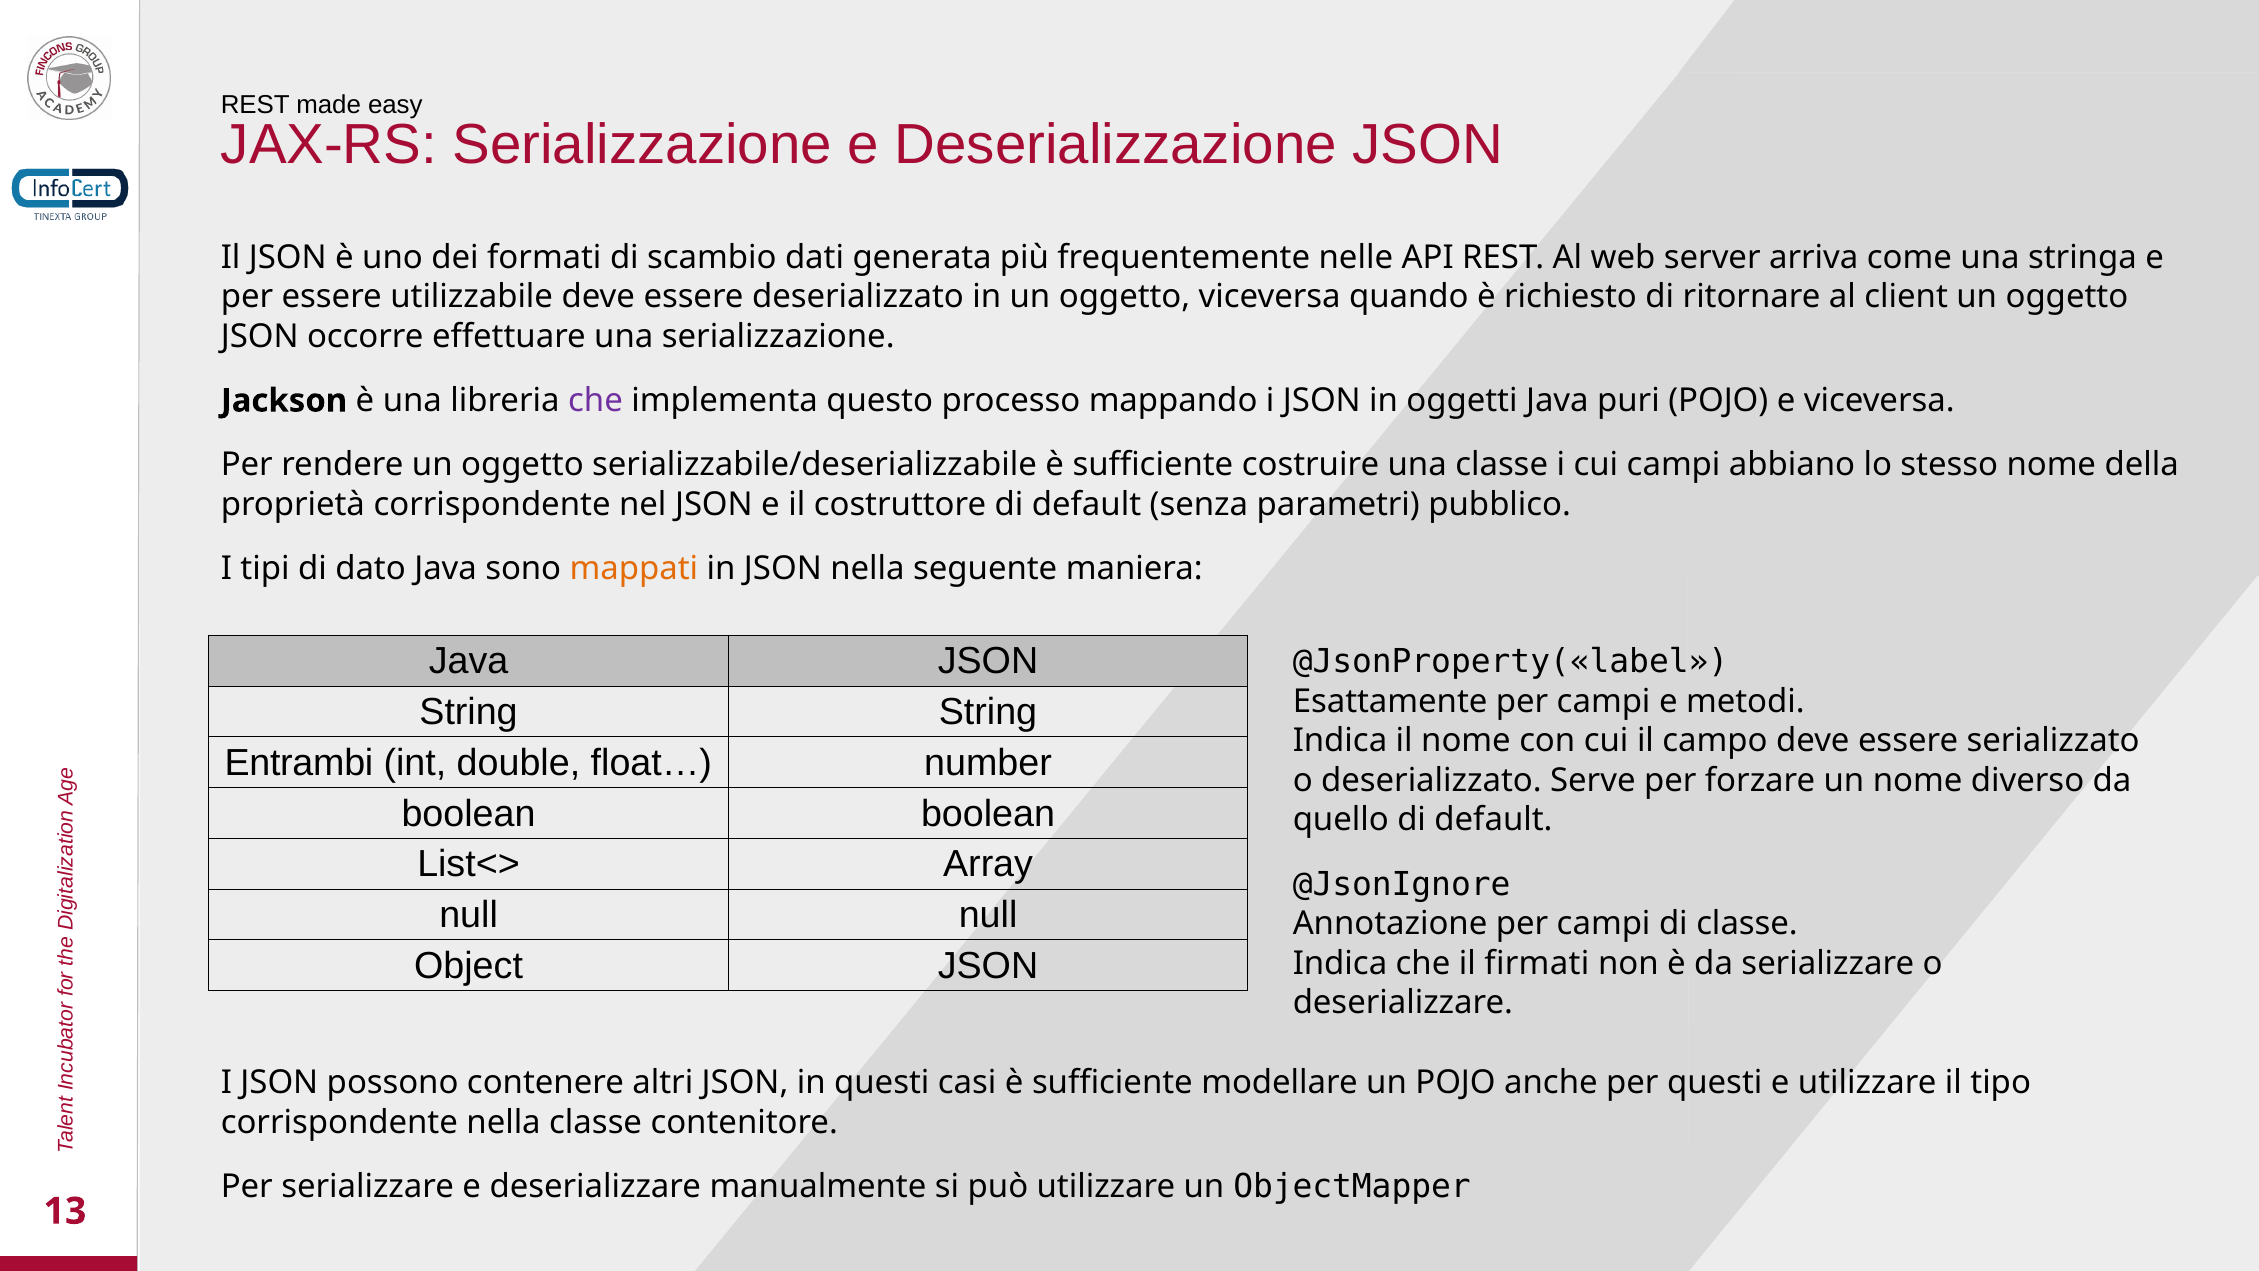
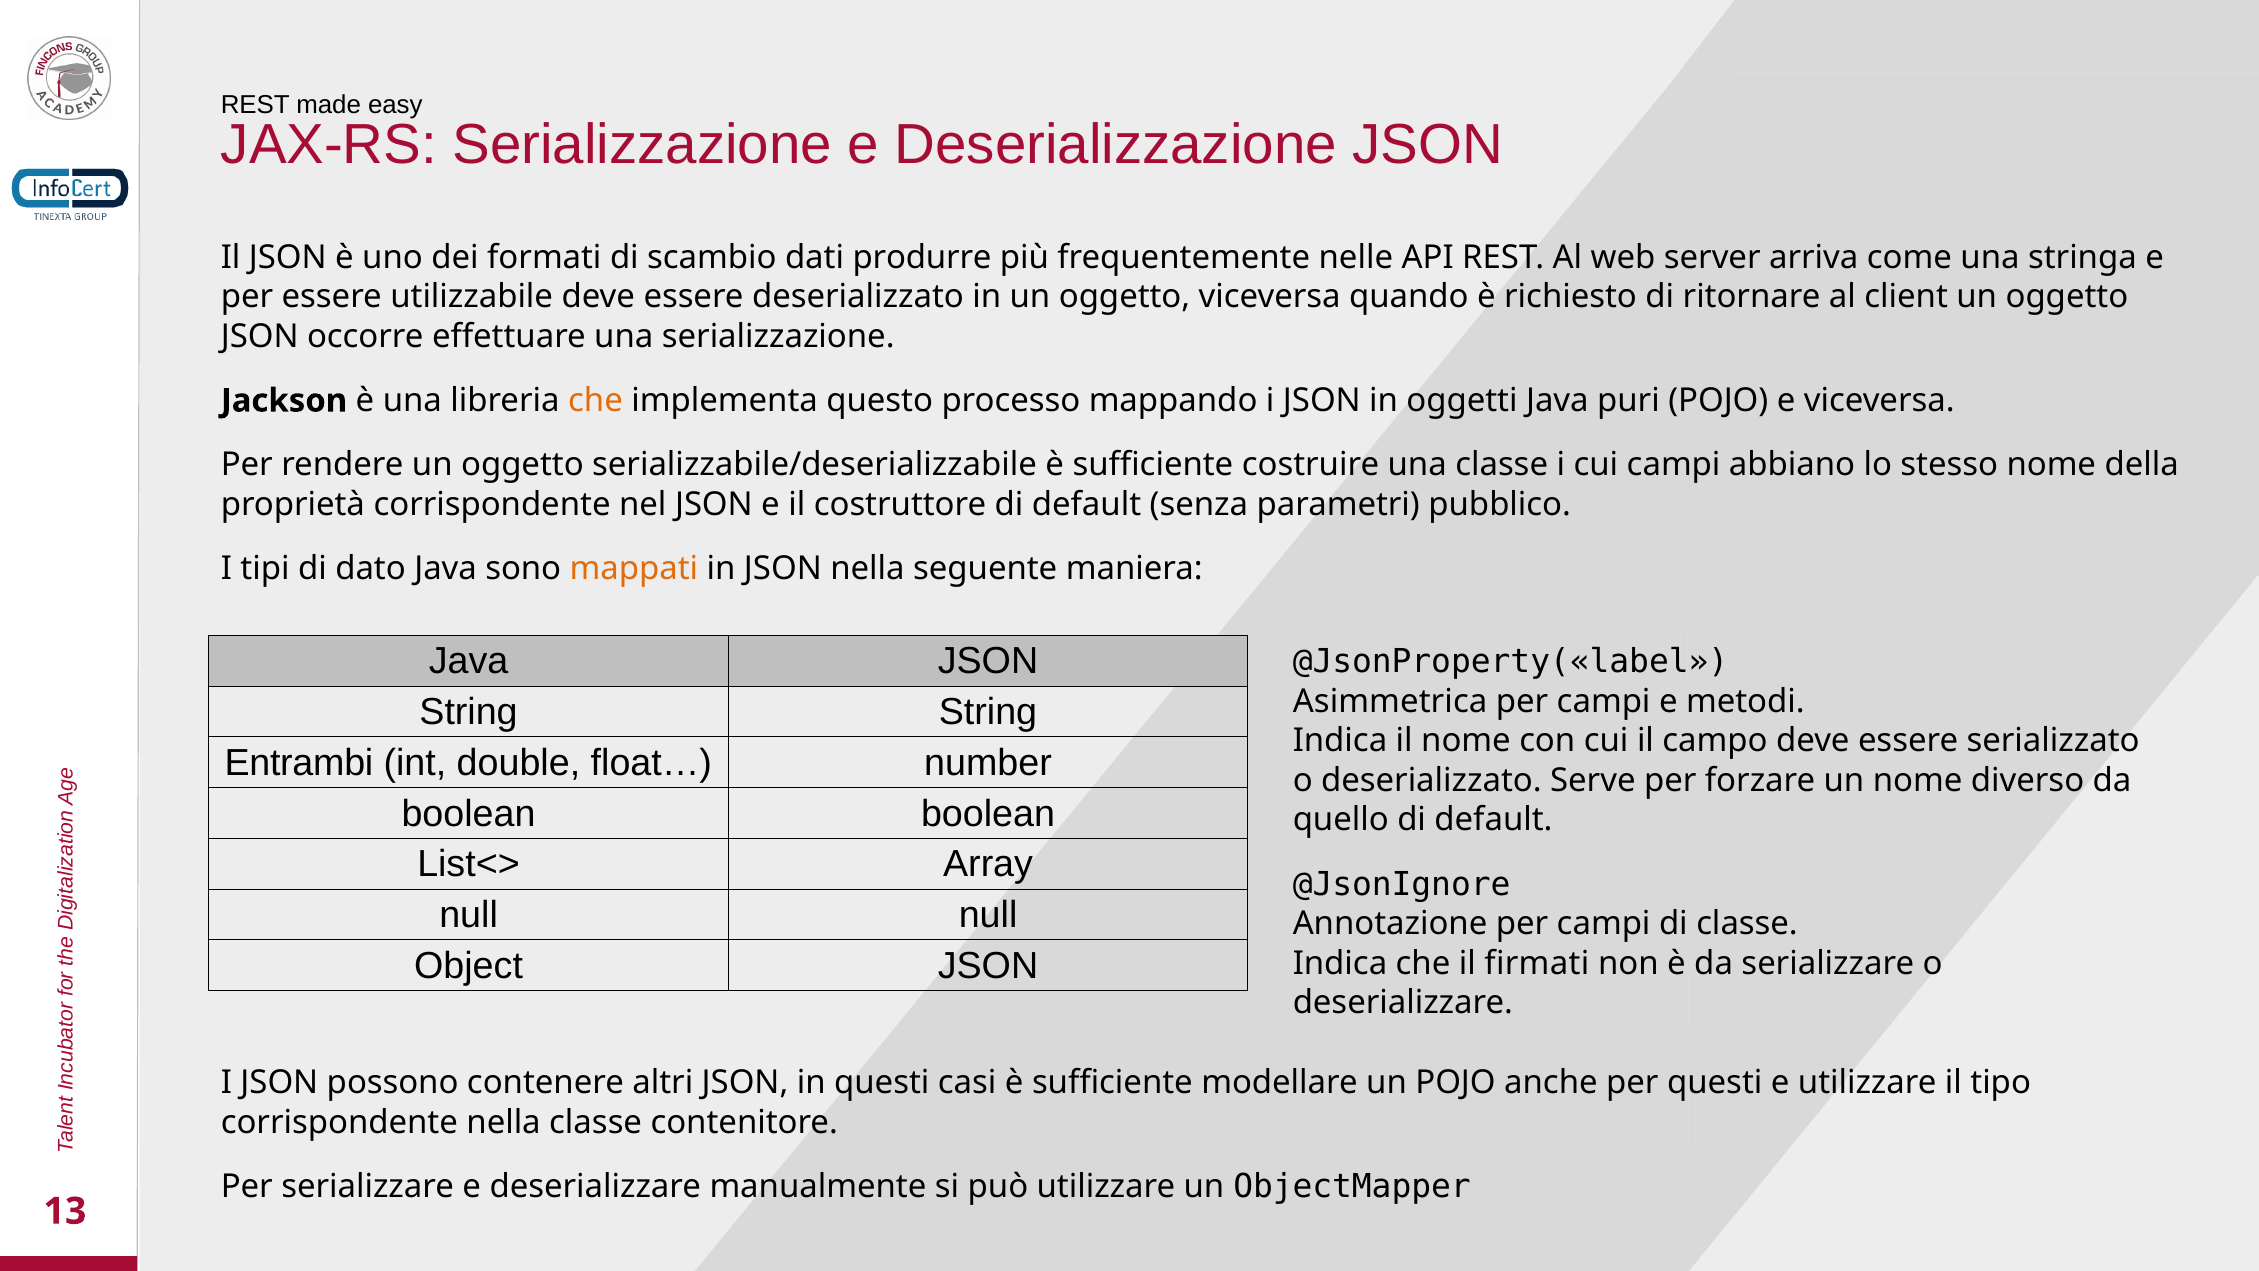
generata: generata -> produrre (922, 257)
che colour: purple -> orange (595, 401)
Esattamente: Esattamente -> Asimmetrica (1390, 701)
